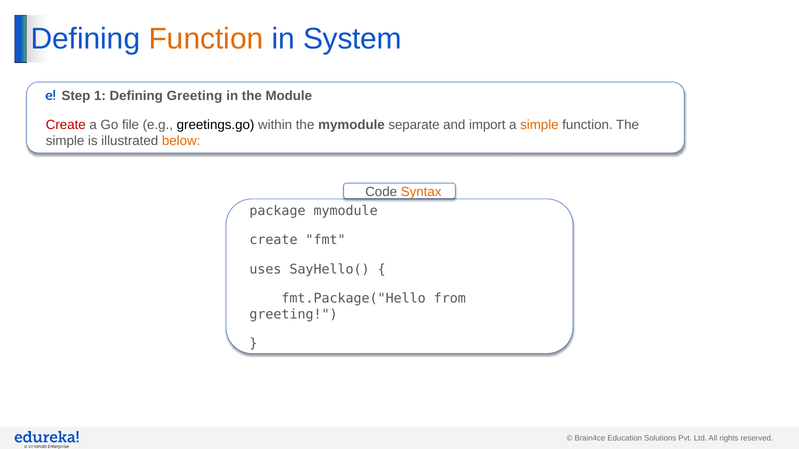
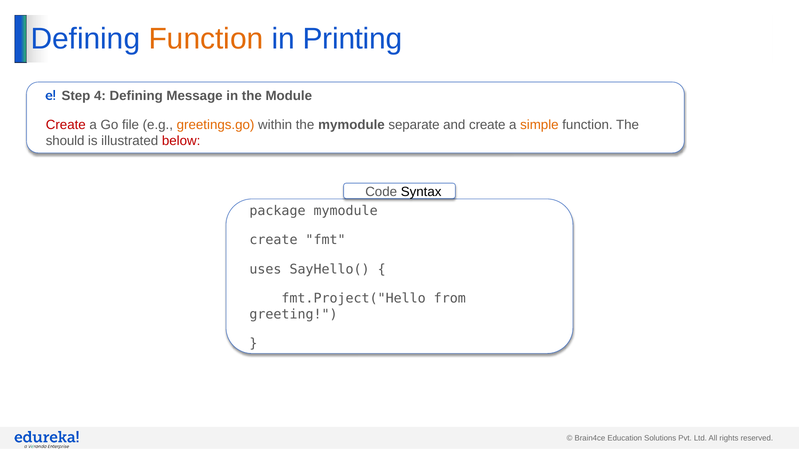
System: System -> Printing (353, 39)
1: 1 -> 4 (100, 96)
Defining Greeting: Greeting -> Message (195, 96)
greetings.go colour: black -> orange (216, 125)
and import: import -> create (487, 125)
simple: simple -> should (65, 141)
below colour: orange -> red (181, 141)
Syntax colour: orange -> black (421, 192)
fmt.Package("Hello: fmt.Package("Hello -> fmt.Project("Hello (354, 299)
